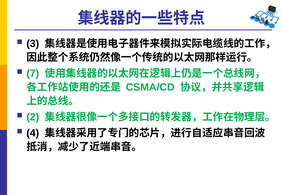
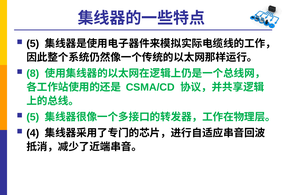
3: 3 -> 5 (33, 44)
7: 7 -> 8 (33, 73)
2: 2 -> 5 (33, 117)
